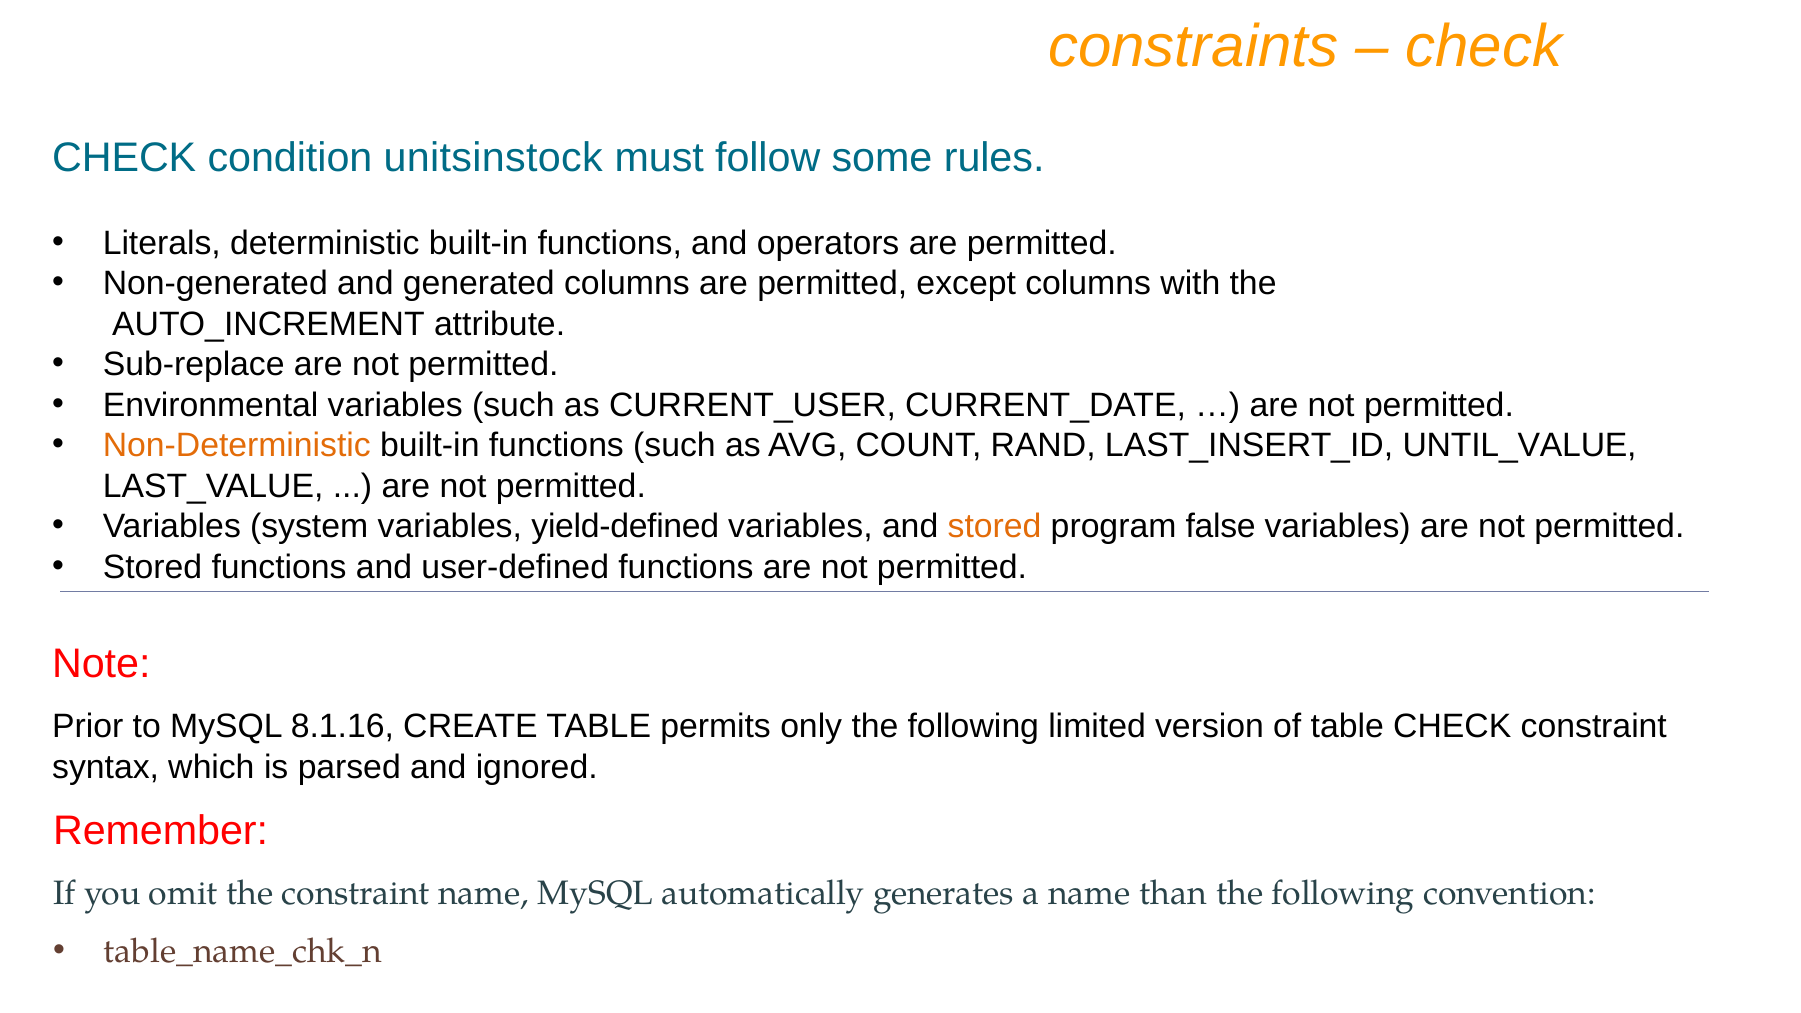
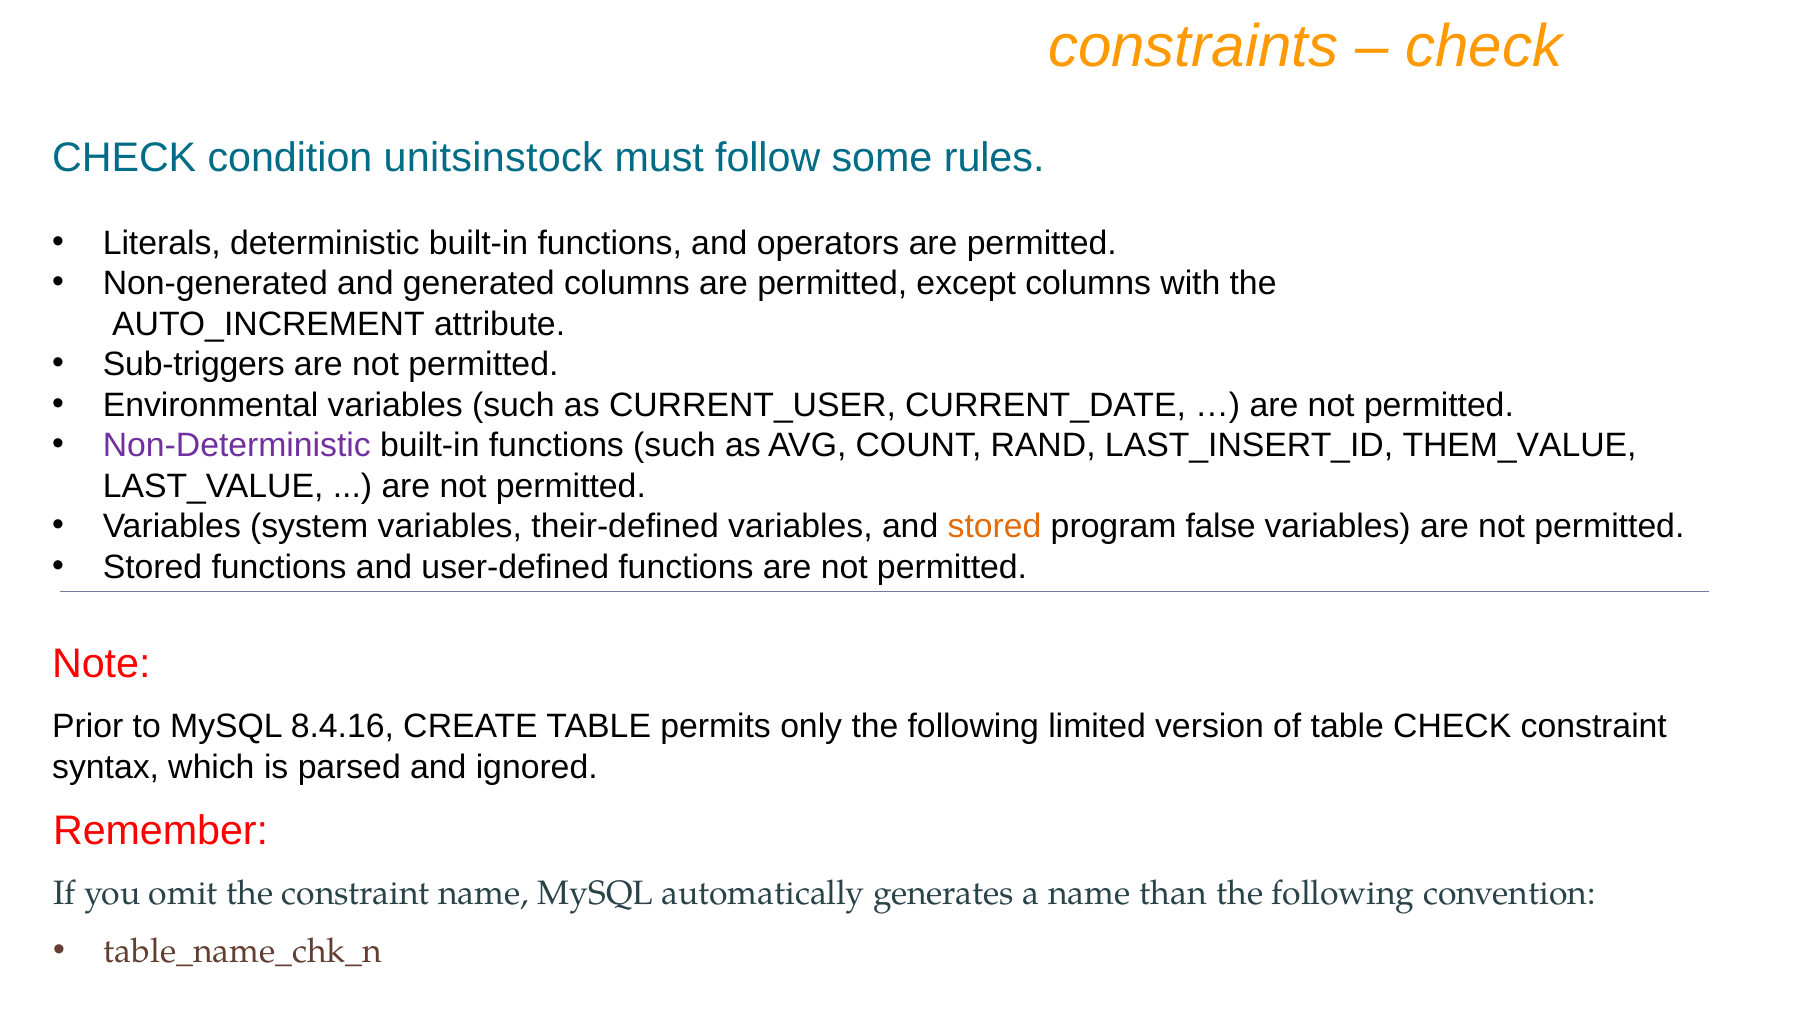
Sub-replace: Sub-replace -> Sub-triggers (194, 364)
Non-Deterministic colour: orange -> purple (237, 446)
UNTIL_VALUE: UNTIL_VALUE -> THEM_VALUE (1519, 446)
yield-defined: yield-defined -> their-defined (625, 527)
8.1.16: 8.1.16 -> 8.4.16 (342, 727)
